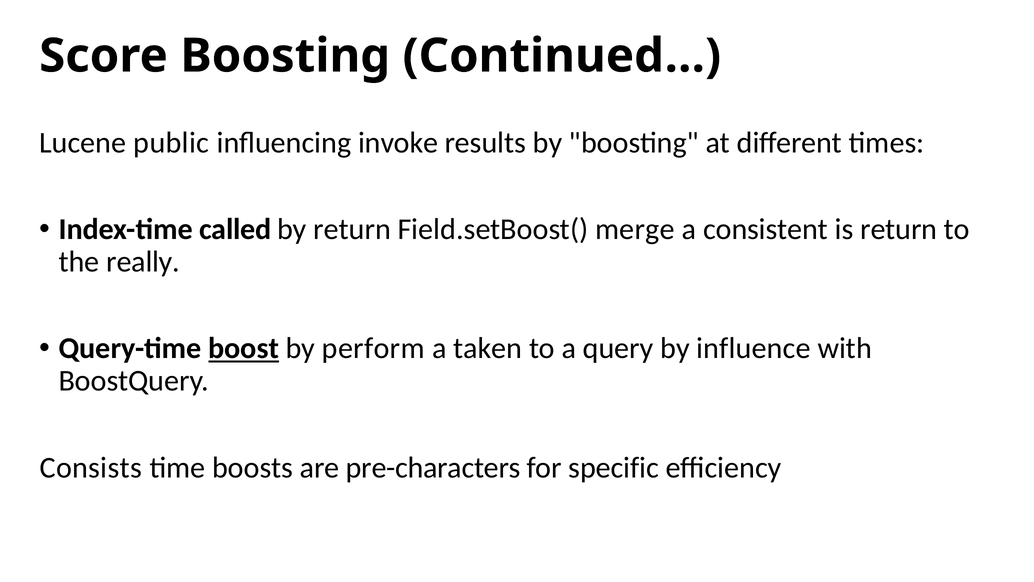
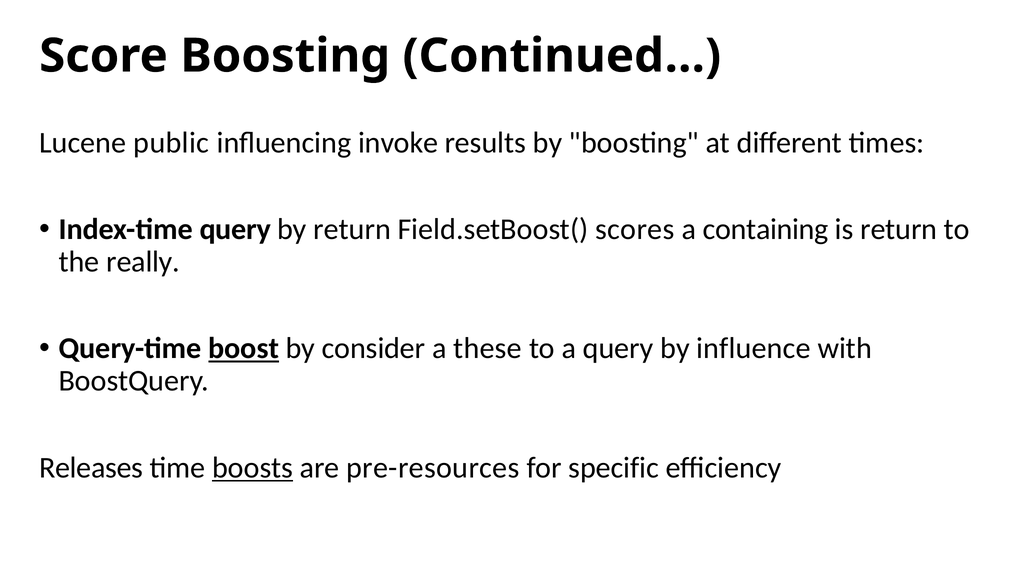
Index-time called: called -> query (235, 229)
merge: merge -> scores (635, 229)
consistent: consistent -> containing (766, 229)
perform: perform -> consider (374, 348)
taken: taken -> these (488, 348)
Consists: Consists -> Releases (91, 467)
boosts underline: none -> present (253, 467)
pre-characters: pre-characters -> pre-resources (433, 467)
